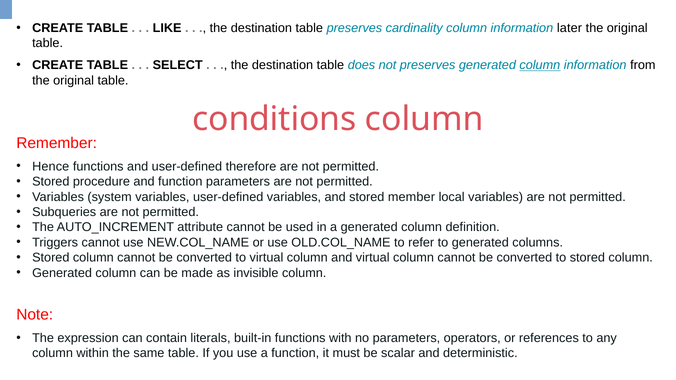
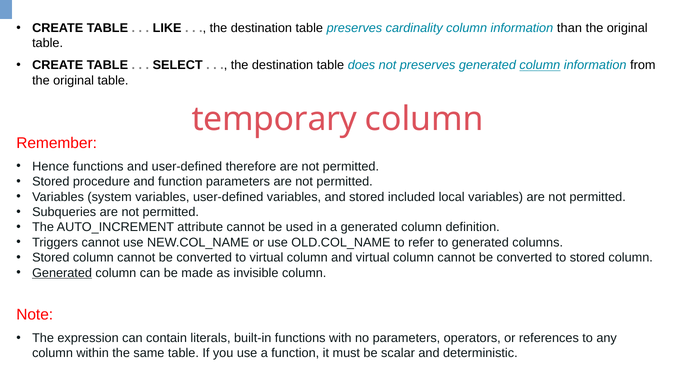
later: later -> than (569, 28)
conditions: conditions -> temporary (274, 119)
member: member -> included (412, 197)
Generated underline: none -> present (62, 273)
